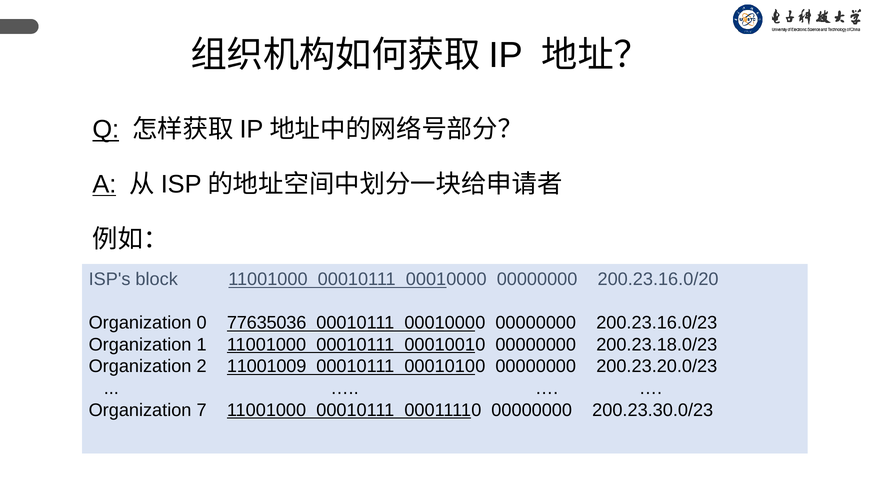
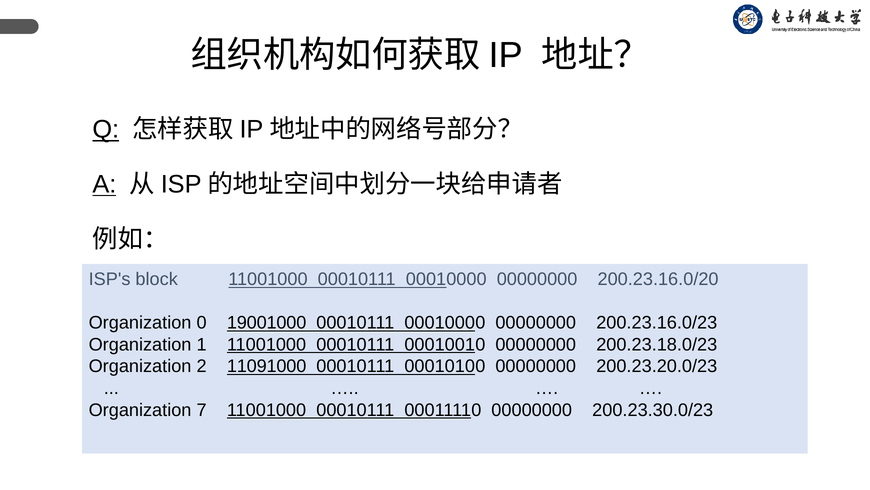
77635036: 77635036 -> 19001000 (267, 322)
11001009: 11001009 -> 11091000 (267, 366)
